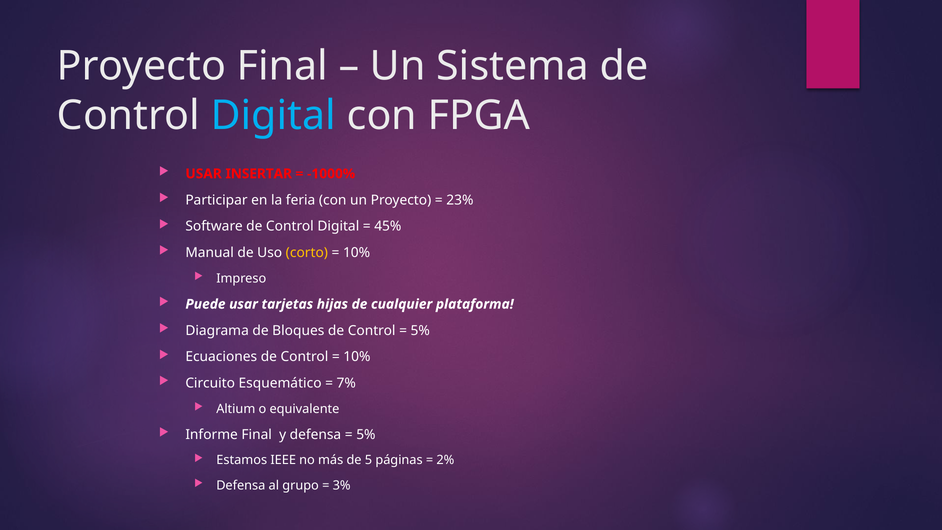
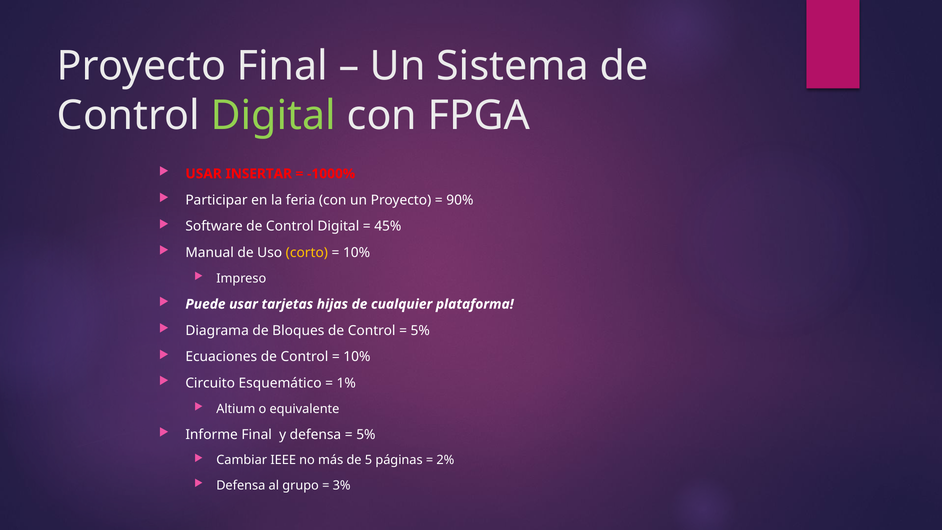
Digital colour: light blue -> light green (273, 116)
23%: 23% -> 90% (460, 200)
7%: 7% -> 1% (346, 383)
Estamos: Estamos -> Cambiar (242, 460)
